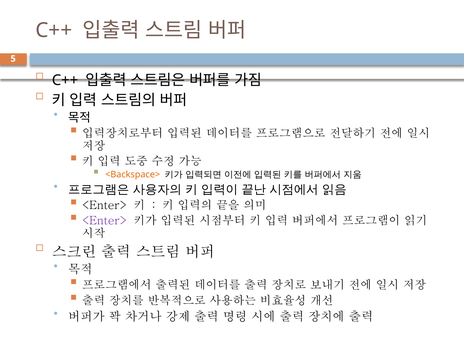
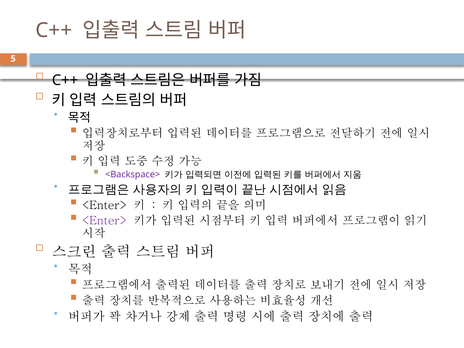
<Backspace> colour: orange -> purple (133, 174)
